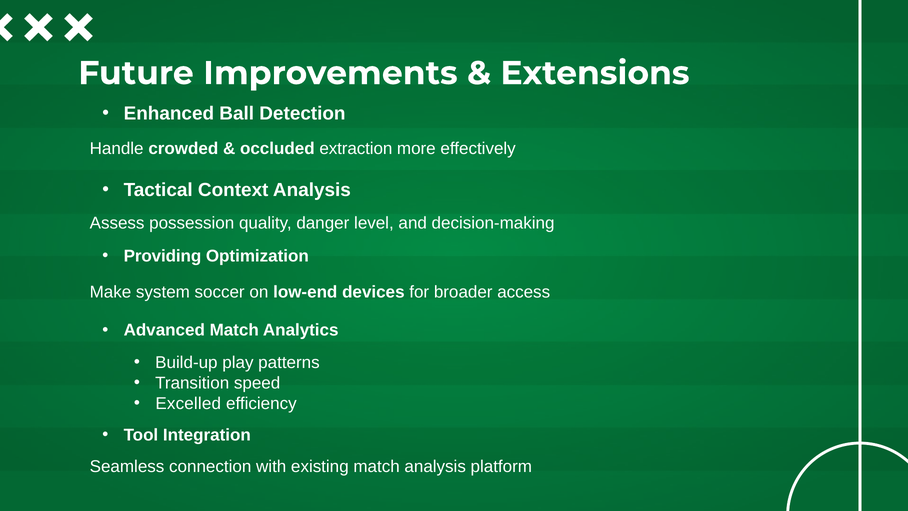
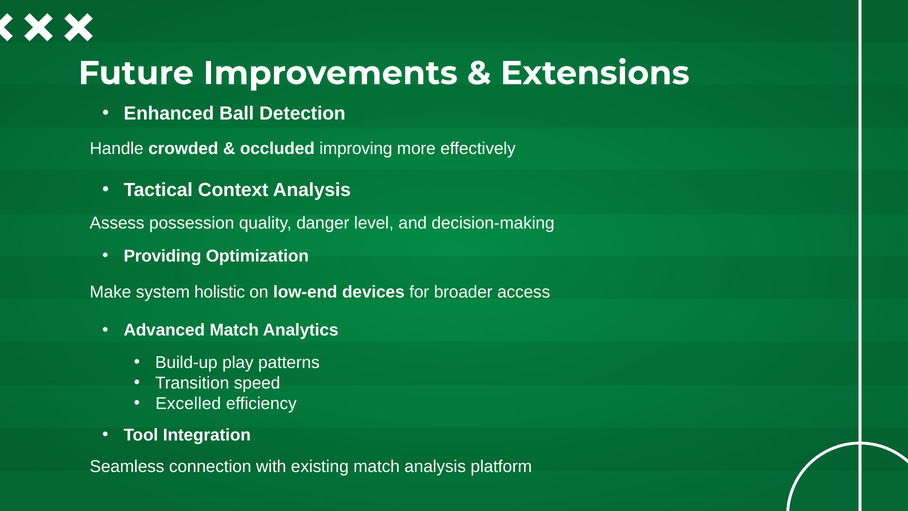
extraction: extraction -> improving (356, 149)
soccer: soccer -> holistic (220, 292)
